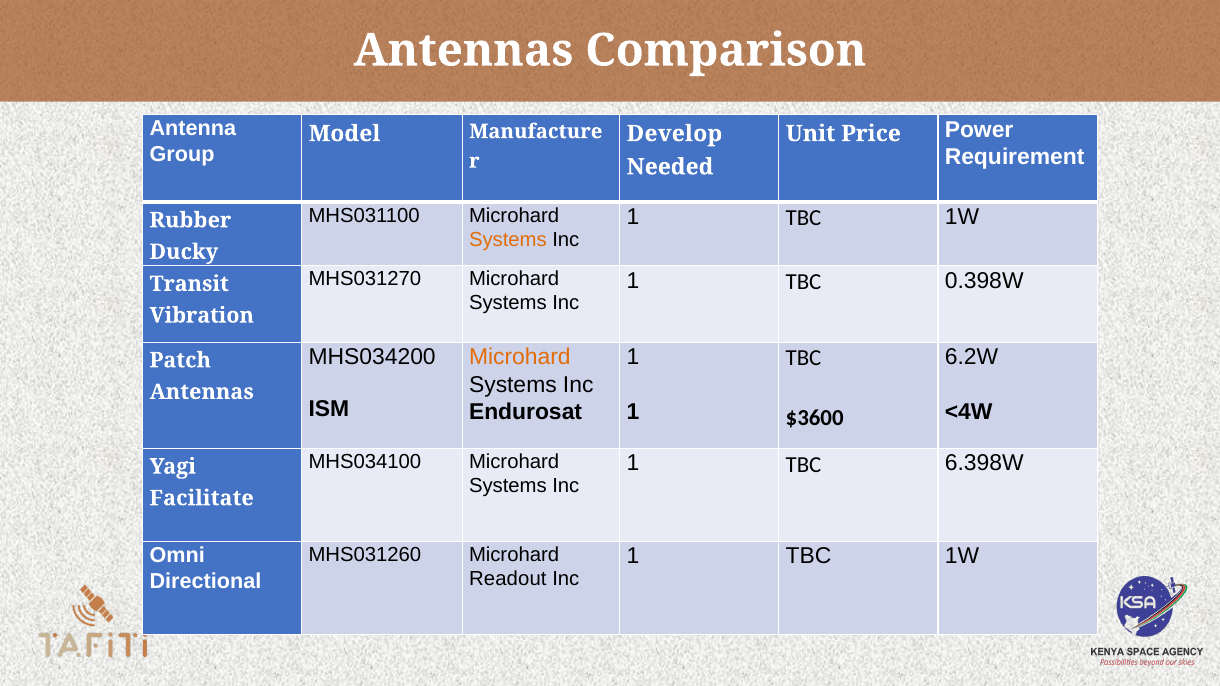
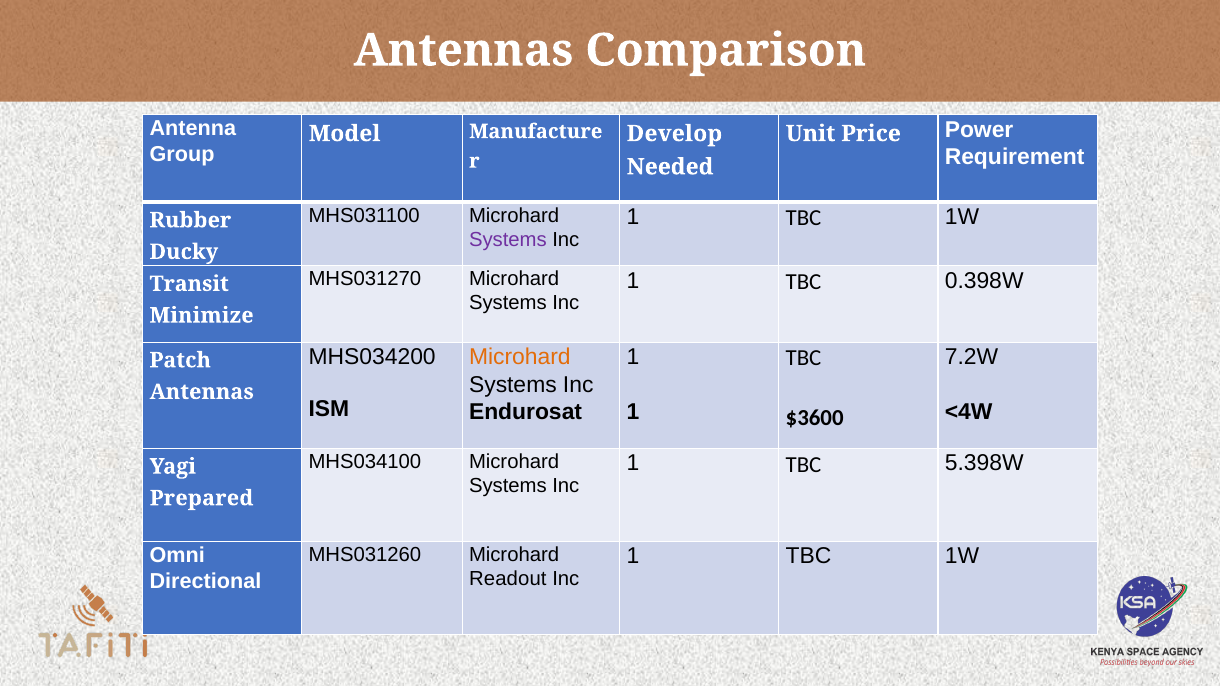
Systems colour: orange -> purple (508, 240)
Vibration: Vibration -> Minimize (202, 316)
6.2W: 6.2W -> 7.2W (972, 357)
6.398W: 6.398W -> 5.398W (984, 464)
Facilitate: Facilitate -> Prepared (202, 498)
